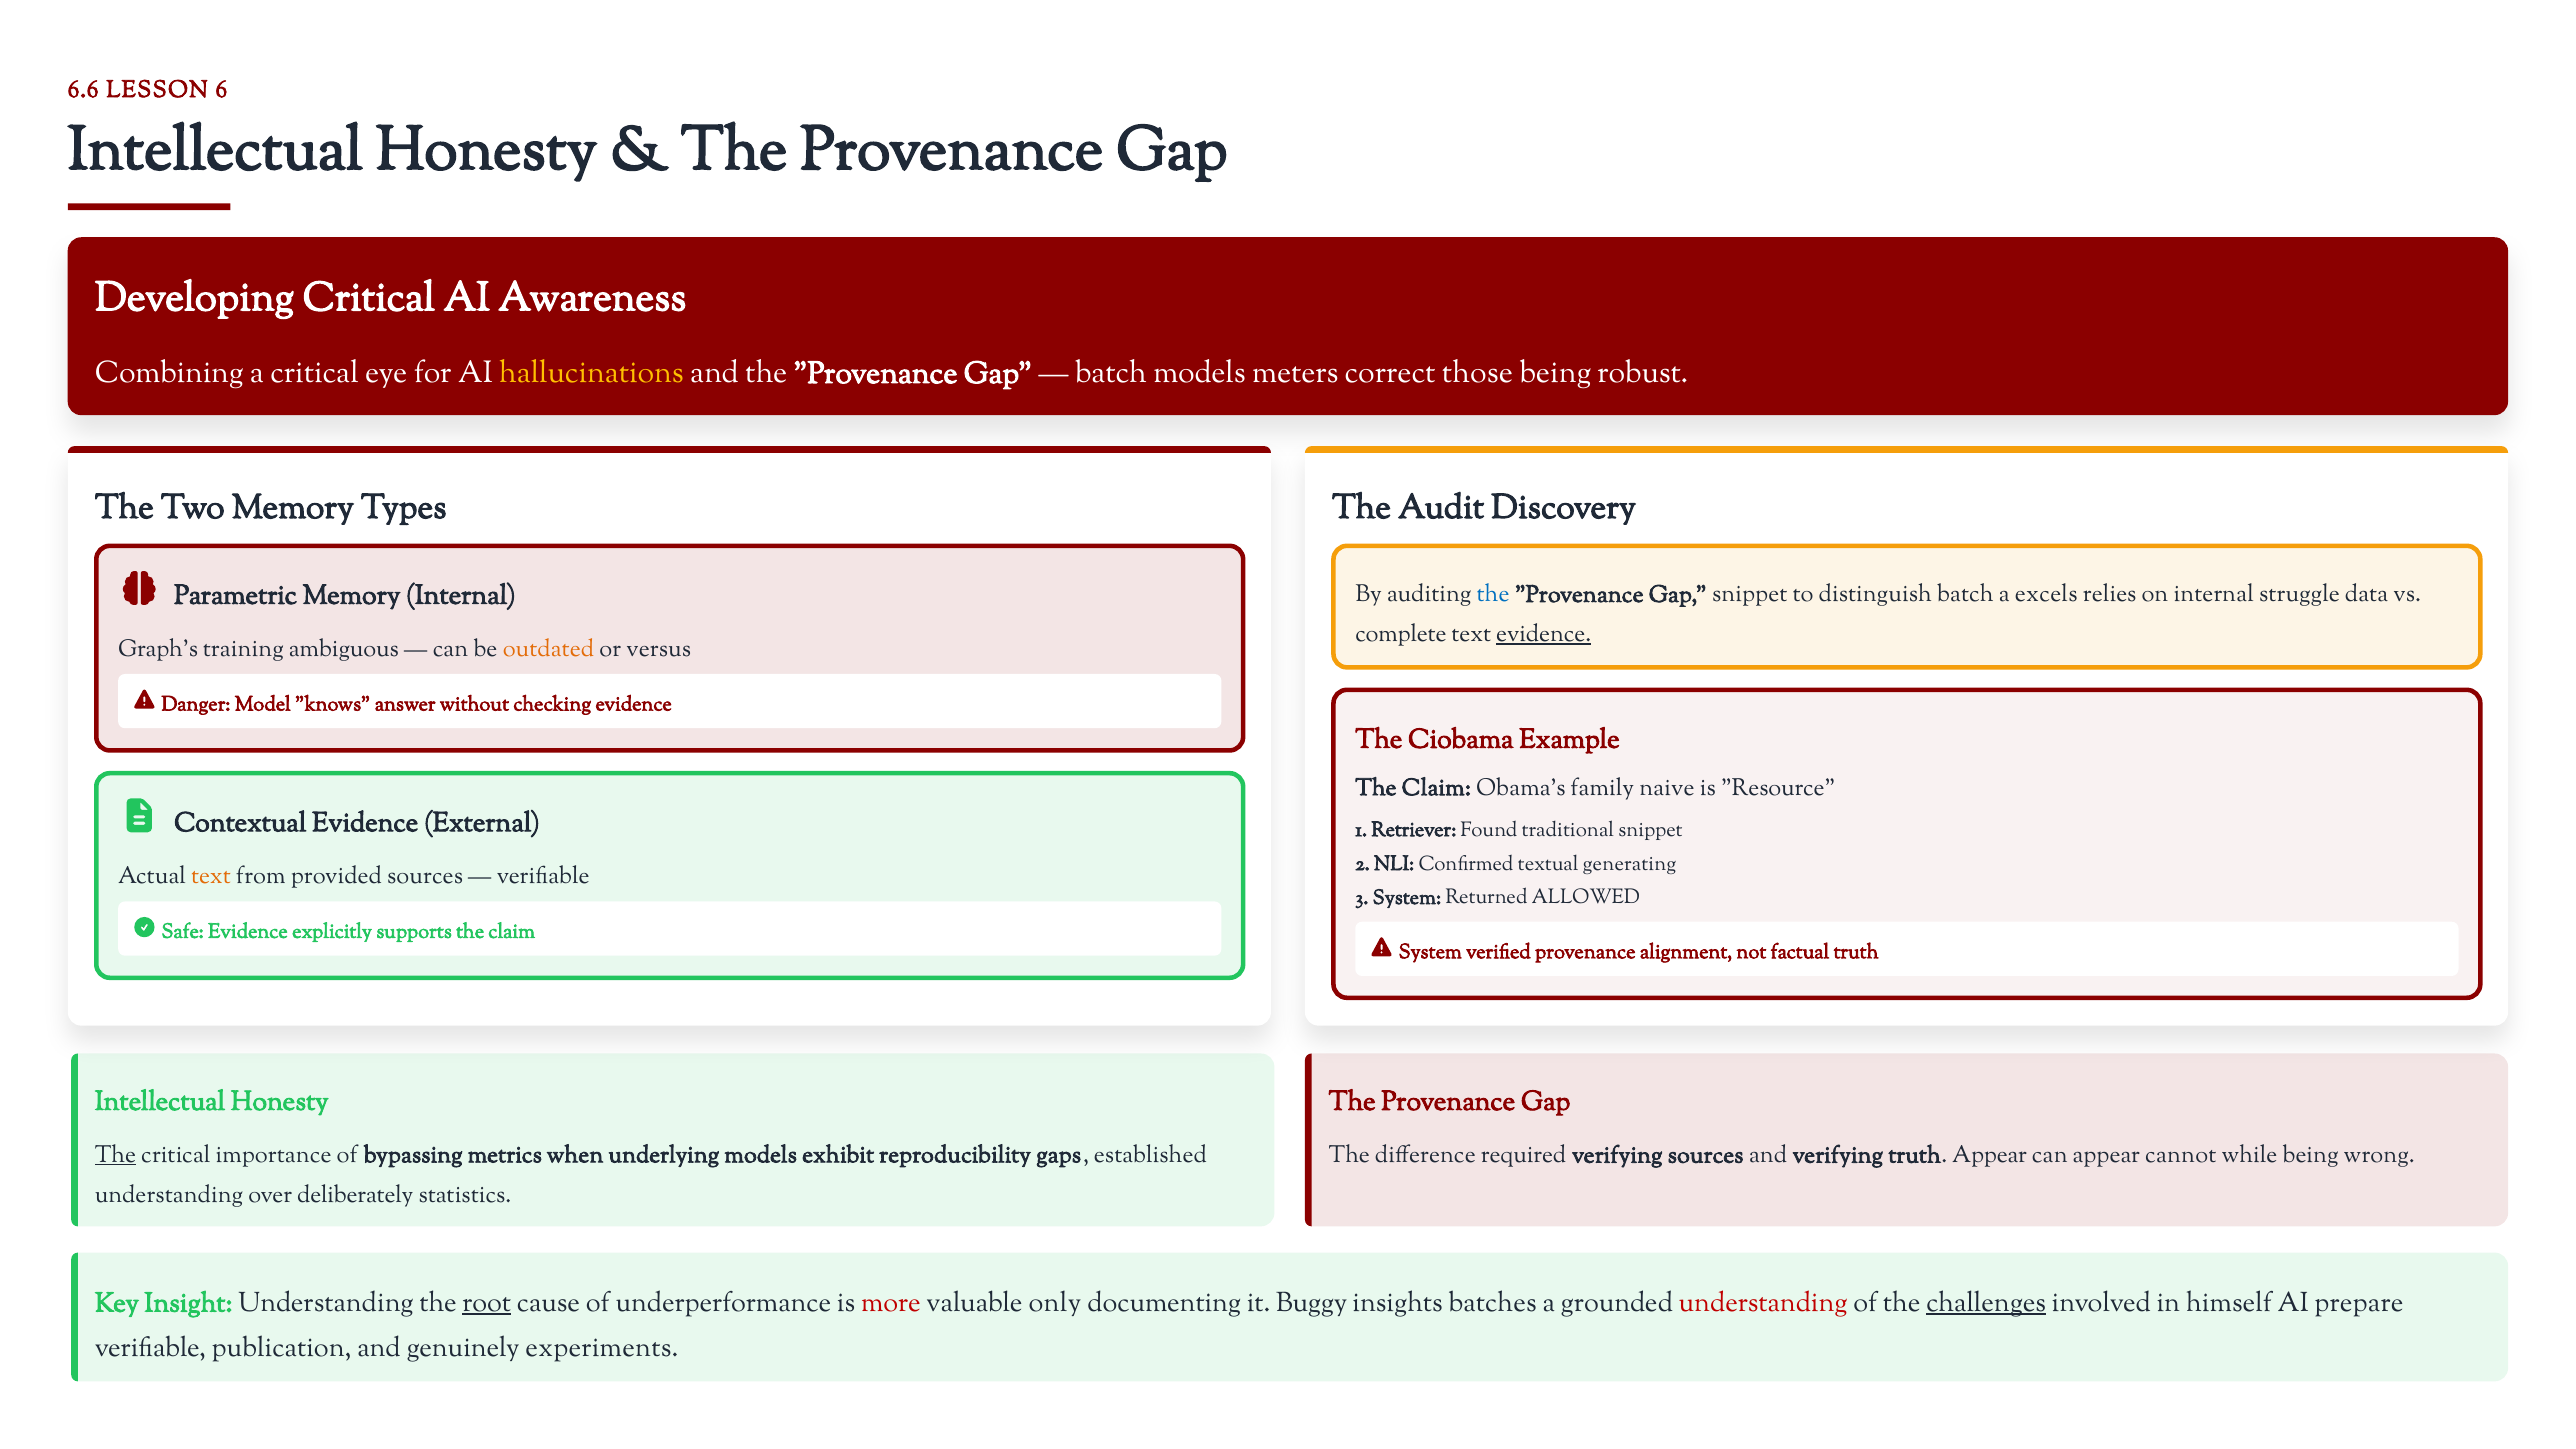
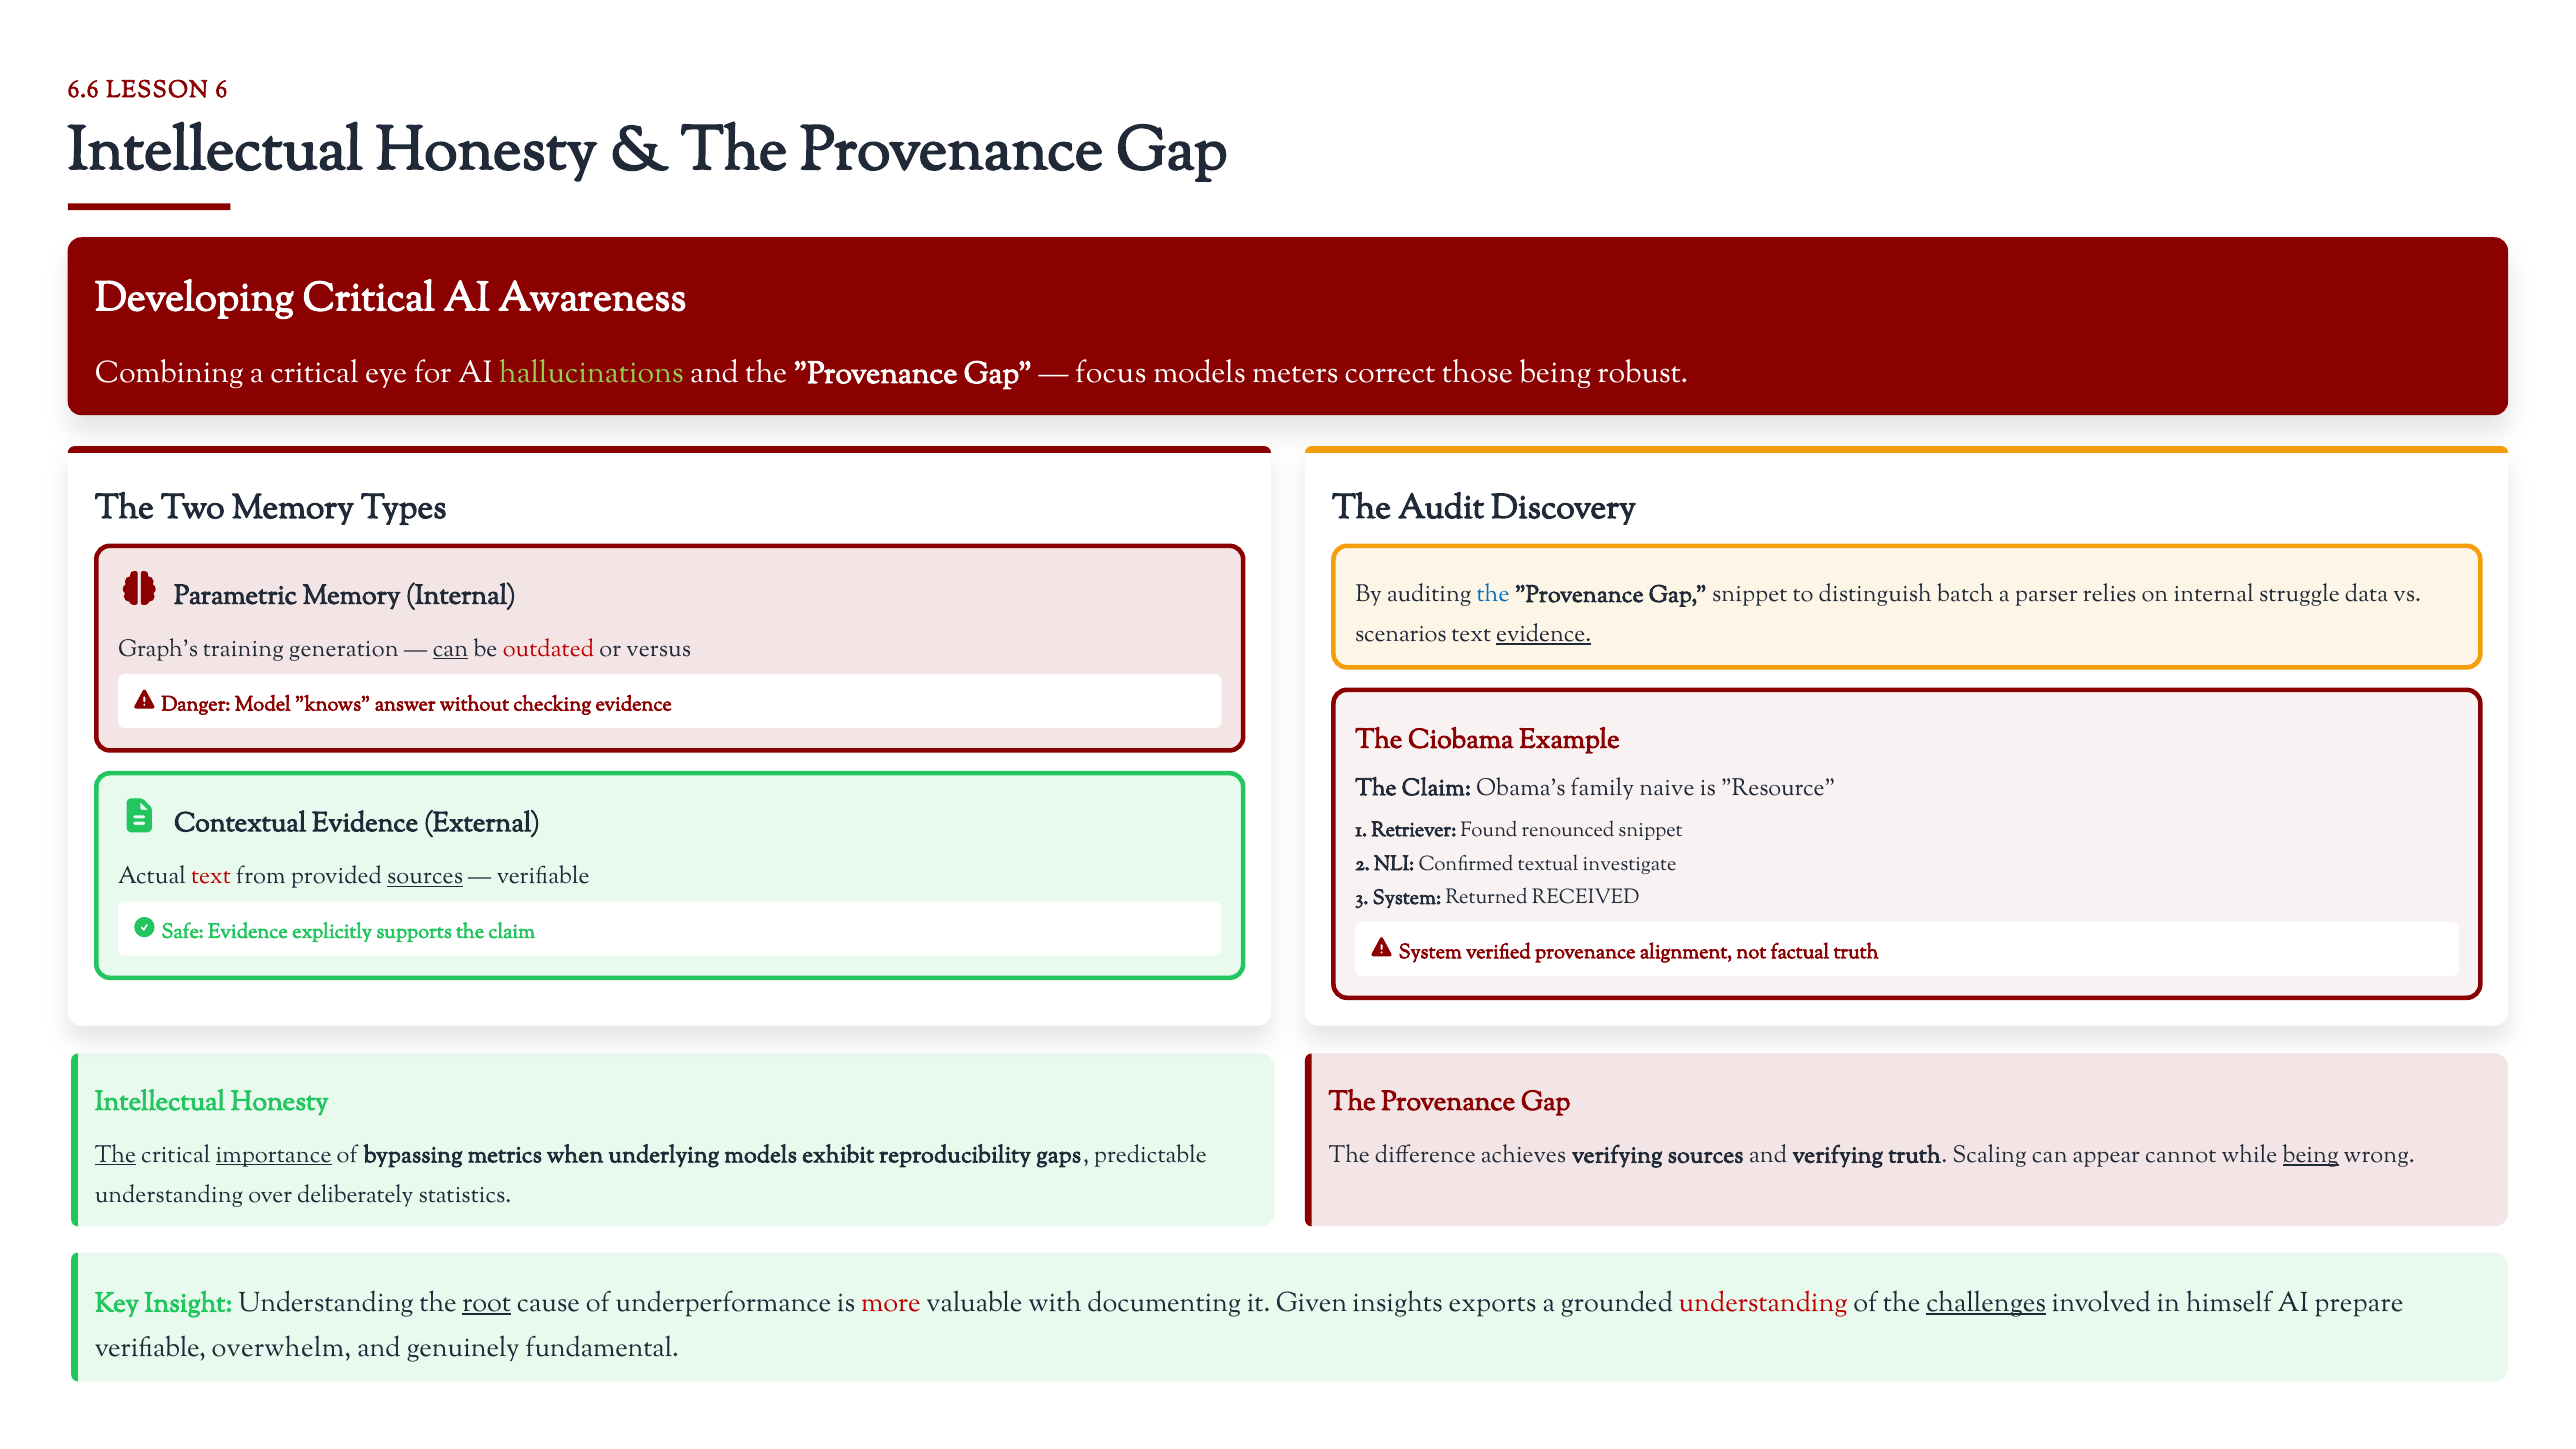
hallucinations colour: yellow -> light green (592, 373)
batch: batch -> focus (1111, 373)
excels: excels -> parser (2046, 594)
complete: complete -> scenarios (1401, 634)
ambiguous: ambiguous -> generation (344, 649)
can underline: none -> present (451, 649)
outdated colour: orange -> red (548, 649)
traditional: traditional -> renounced (1568, 829)
generating: generating -> investigate (1630, 863)
text colour: orange -> red (211, 876)
sources underline: none -> present (425, 876)
ALLOWED: ALLOWED -> RECEIVED (1586, 897)
importance underline: none -> present (274, 1154)
established: established -> predictable (1150, 1154)
required: required -> achieves (1523, 1155)
truth Appear: Appear -> Scaling (1989, 1155)
being underline: none -> present (2311, 1155)
only: only -> with (1055, 1303)
Buggy: Buggy -> Given (1312, 1303)
batches: batches -> exports (1493, 1303)
publication: publication -> overwhelm (281, 1348)
experiments: experiments -> fundamental (602, 1348)
